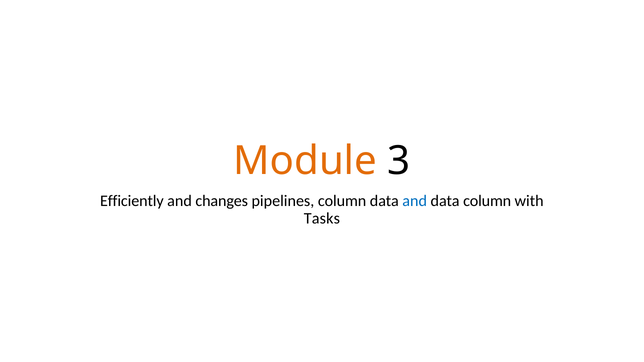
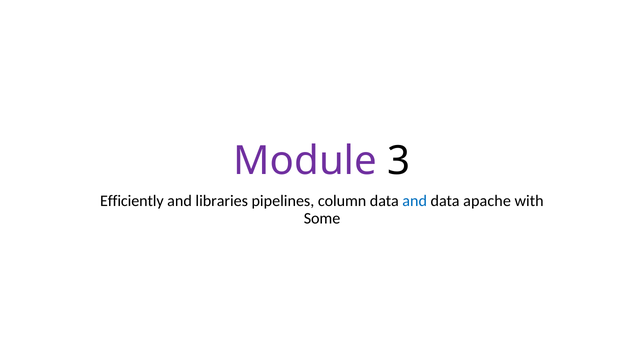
Module colour: orange -> purple (305, 161)
changes: changes -> libraries (222, 201)
data column: column -> apache (487, 201)
Tasks: Tasks -> Some (322, 219)
